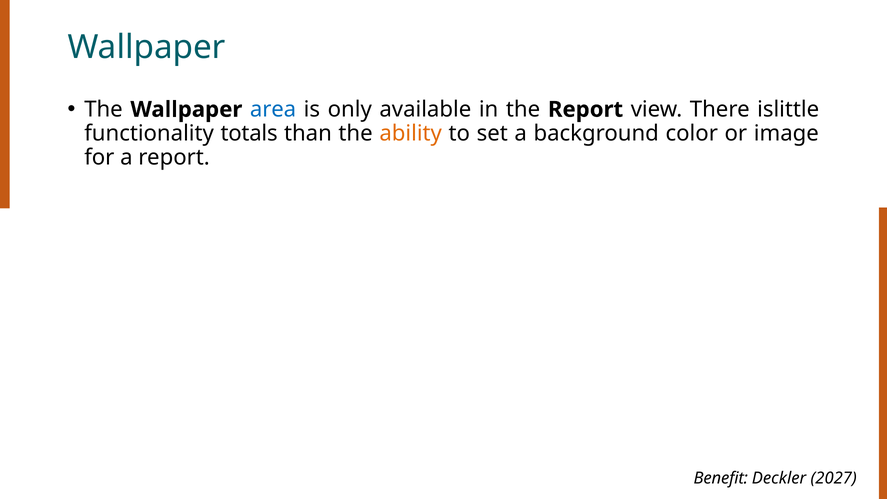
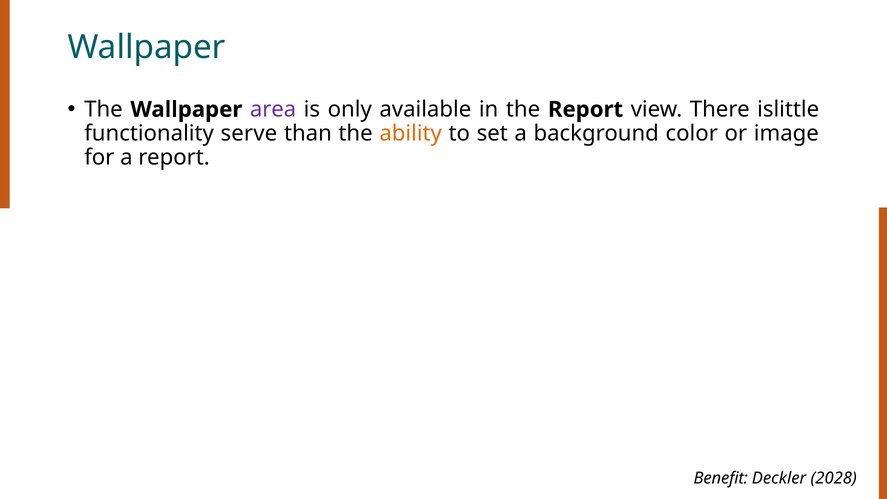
area colour: blue -> purple (273, 109)
totals: totals -> serve (249, 133)
2027: 2027 -> 2028 (834, 478)
